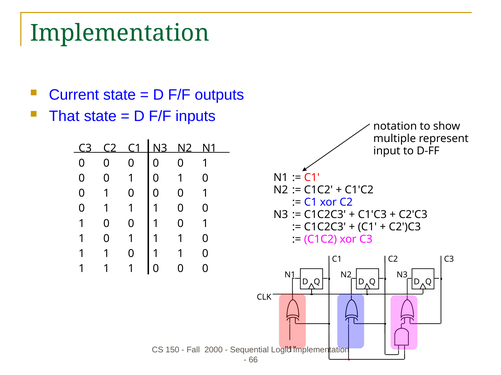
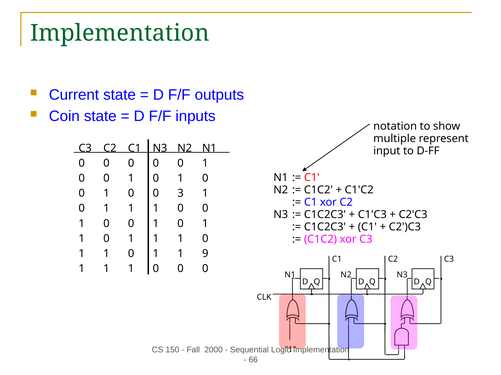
That: That -> Coin (64, 116)
0: 0 -> 3 (181, 194)
0: 0 -> 9 (205, 254)
